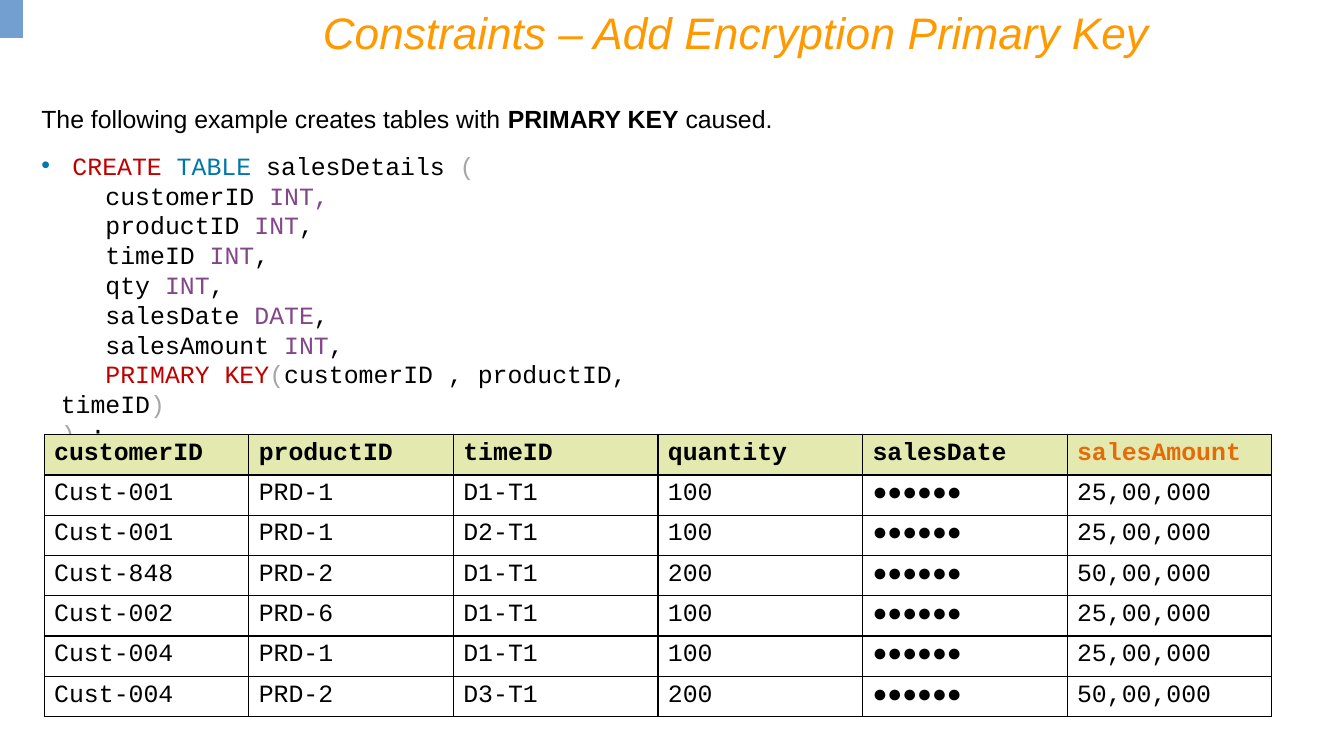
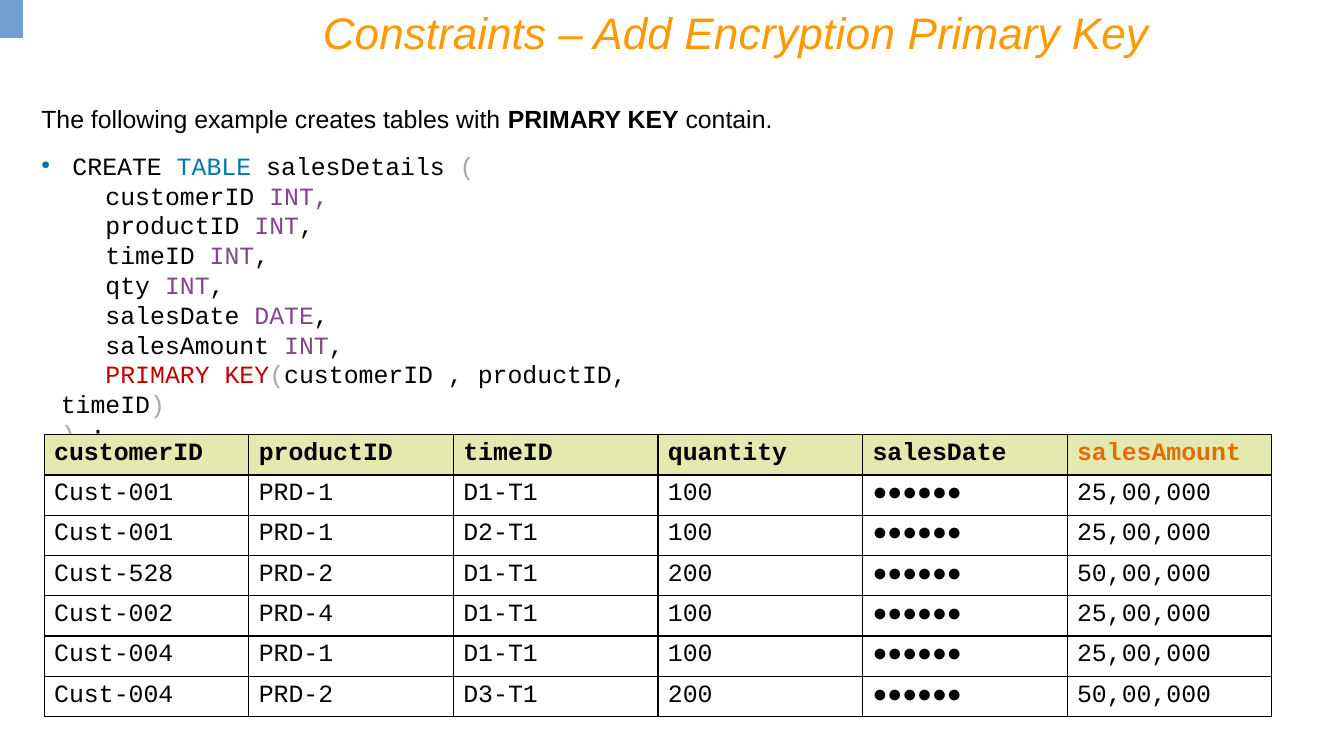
caused: caused -> contain (729, 120)
CREATE colour: red -> black (117, 167)
Cust-848: Cust-848 -> Cust-528 (114, 573)
PRD-6: PRD-6 -> PRD-4 (296, 613)
